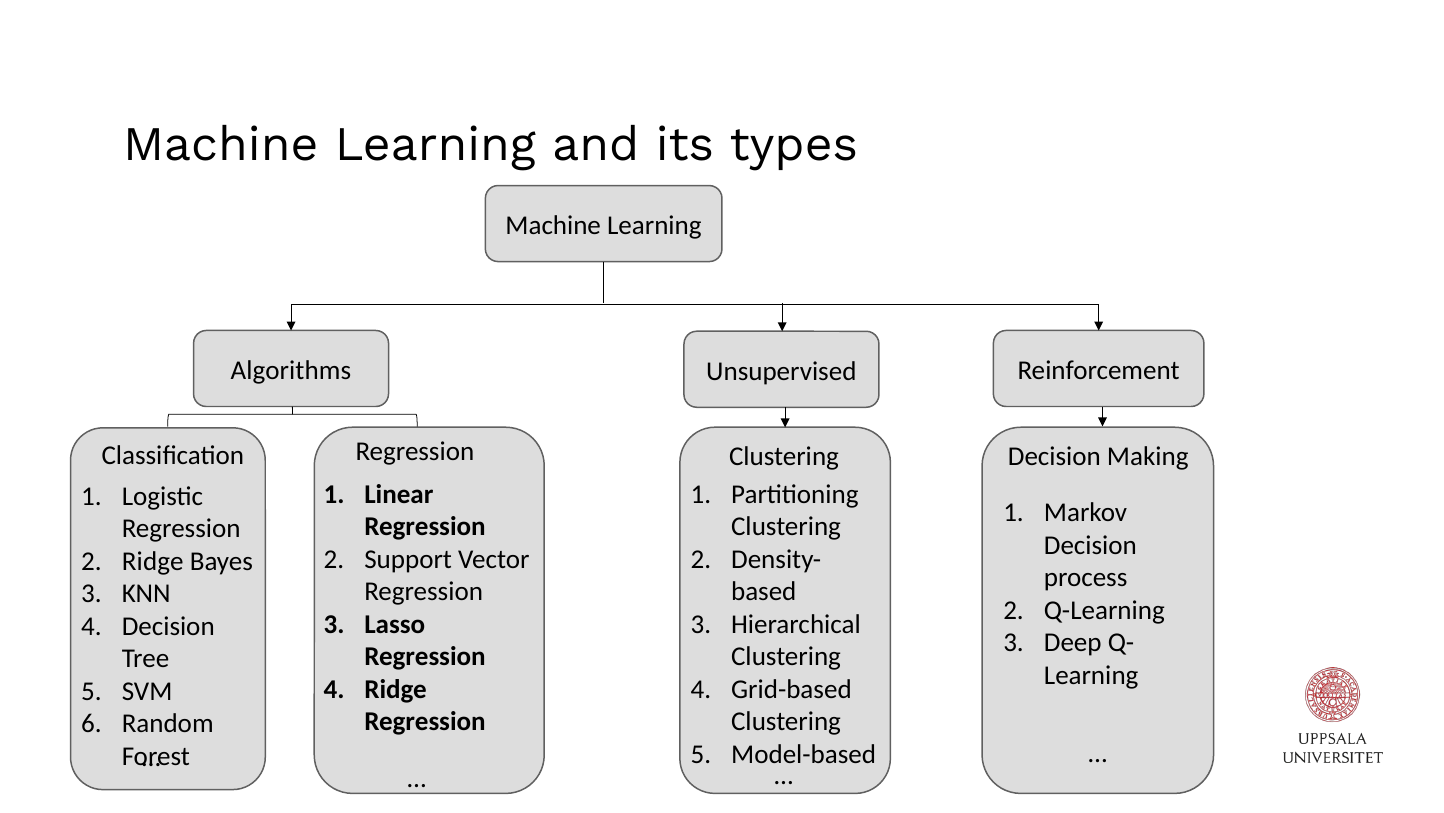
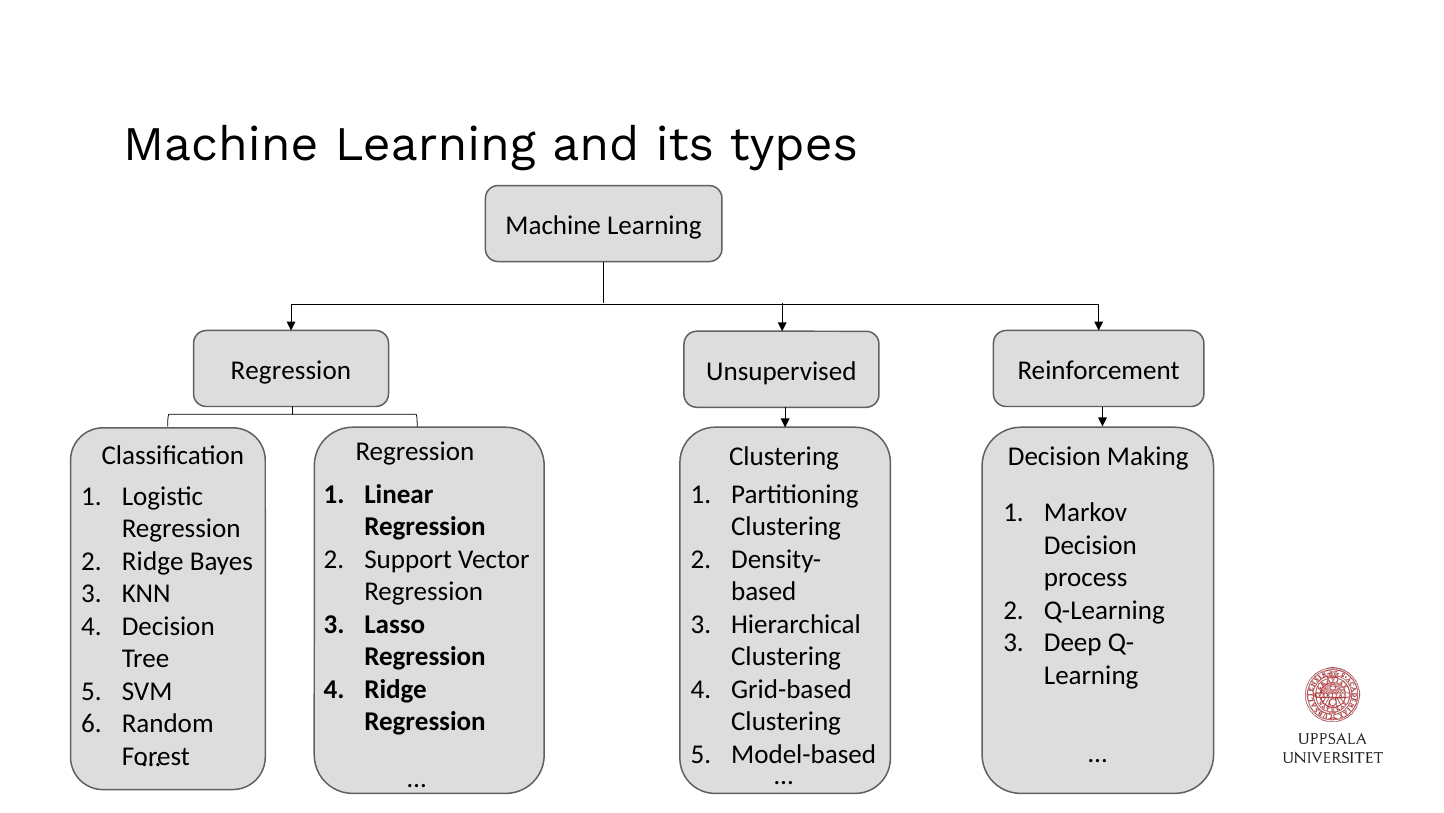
Algorithms: Algorithms -> Regression (291, 370)
